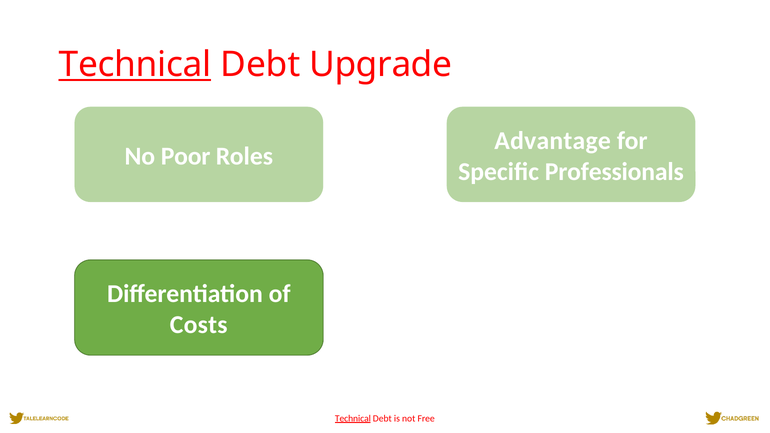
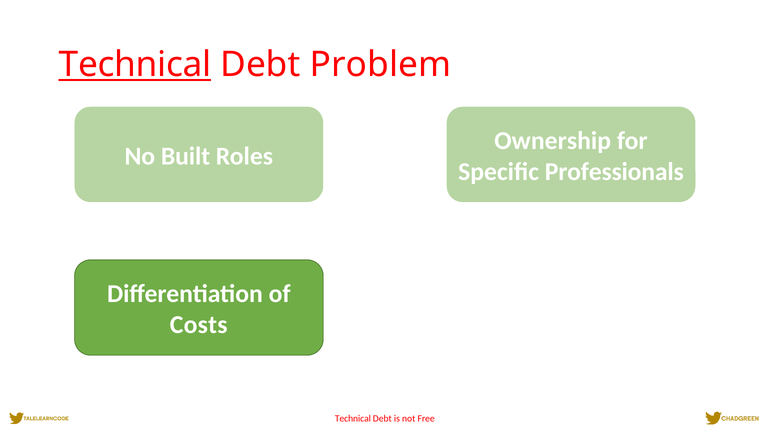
Upgrade: Upgrade -> Problem (380, 65)
Advantage: Advantage -> Ownership (553, 141)
Poor: Poor -> Built (186, 156)
Technical underline: present -> none (353, 418)
